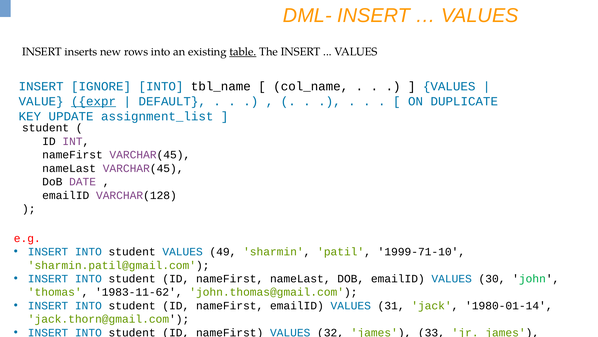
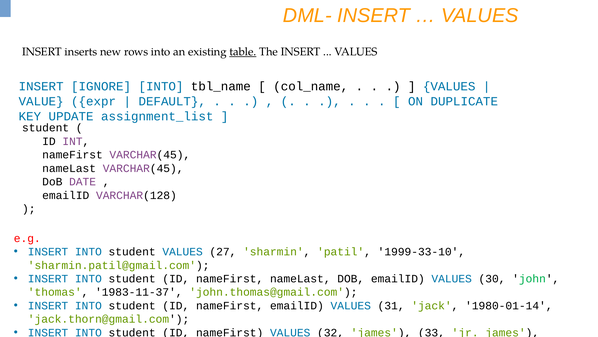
expr underline: present -> none (94, 101)
49: 49 -> 27 (223, 251)
1999-71-10: 1999-71-10 -> 1999-33-10 (421, 251)
1983-11-62: 1983-11-62 -> 1983-11-37 (139, 292)
